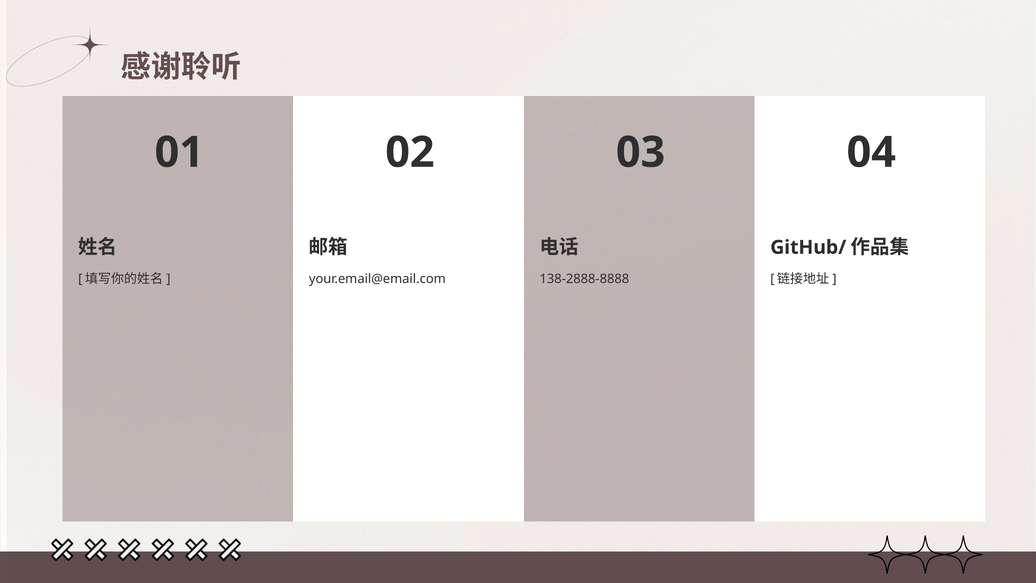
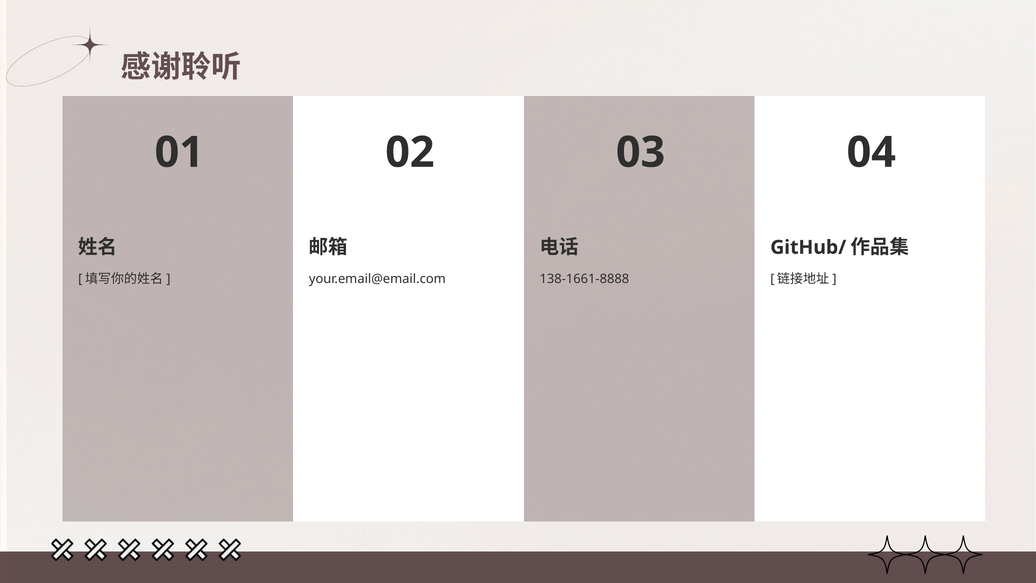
138-2888-8888: 138-2888-8888 -> 138-1661-8888 (584, 279)
